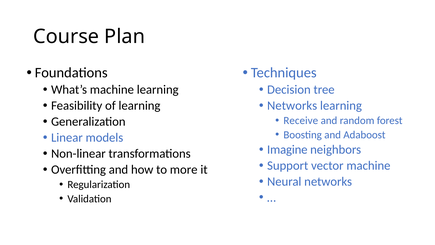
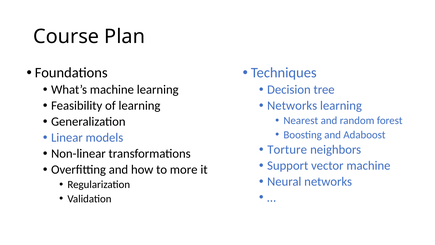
Receive: Receive -> Nearest (301, 121)
Imagine: Imagine -> Torture (287, 150)
